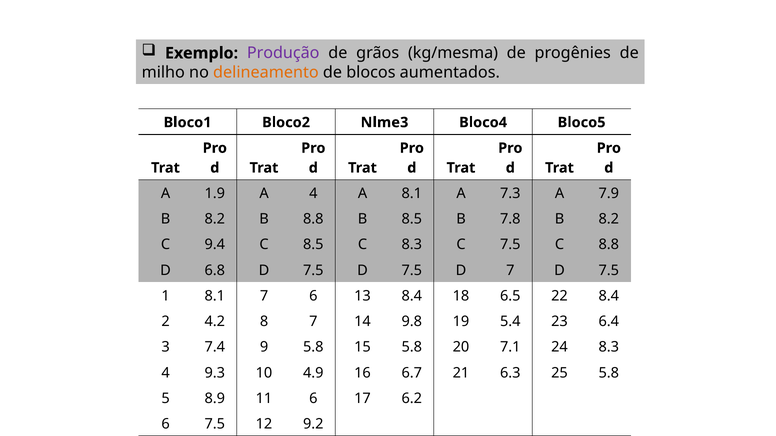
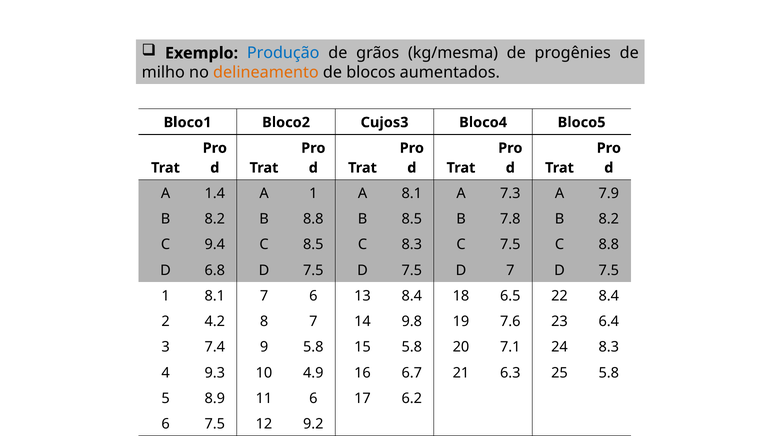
Produção colour: purple -> blue (283, 53)
Nlme3: Nlme3 -> Cujos3 (385, 123)
1.9: 1.9 -> 1.4 (215, 194)
A 4: 4 -> 1 (313, 194)
5.4: 5.4 -> 7.6 (510, 322)
